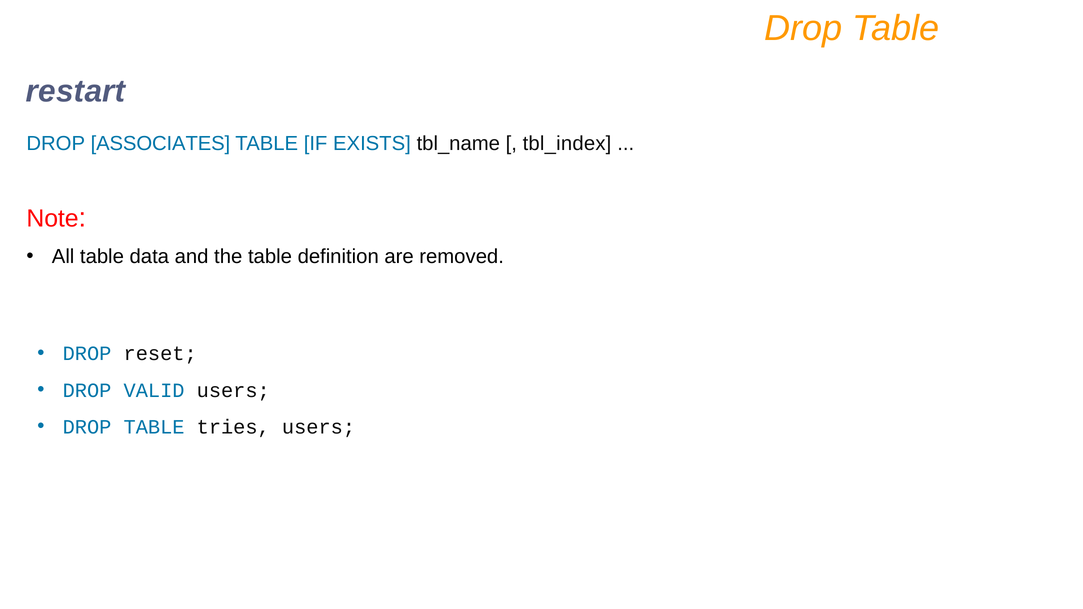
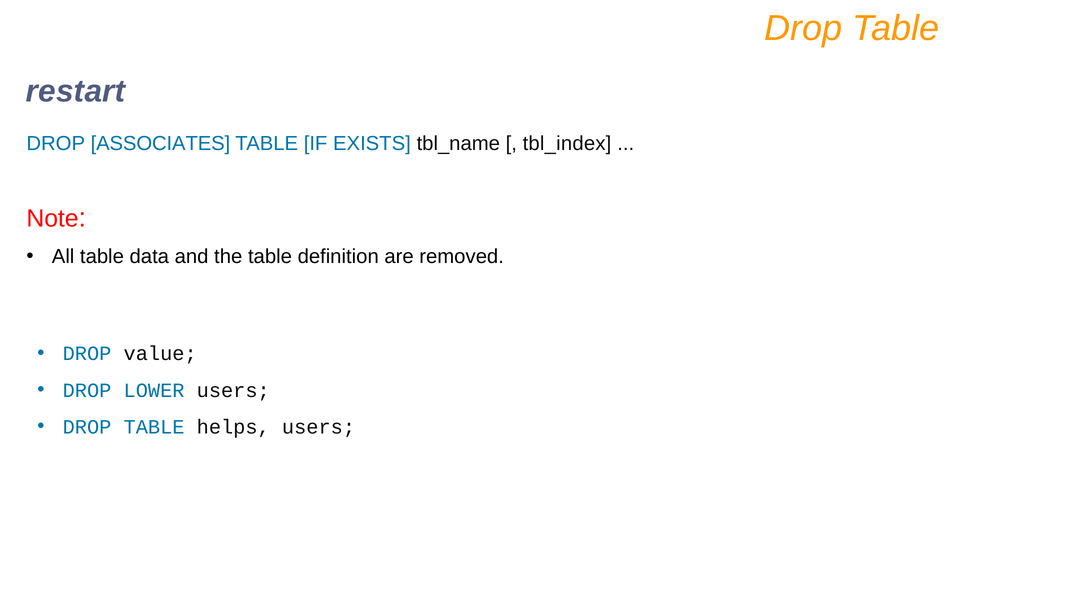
reset: reset -> value (160, 354)
VALID: VALID -> LOWER (154, 390)
tries: tries -> helps (233, 427)
